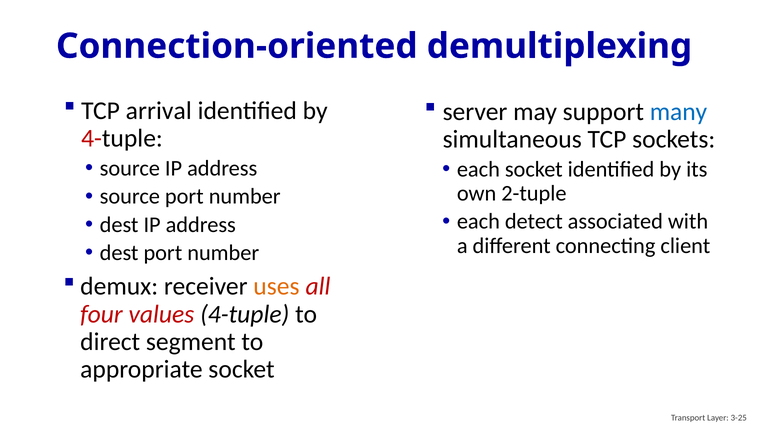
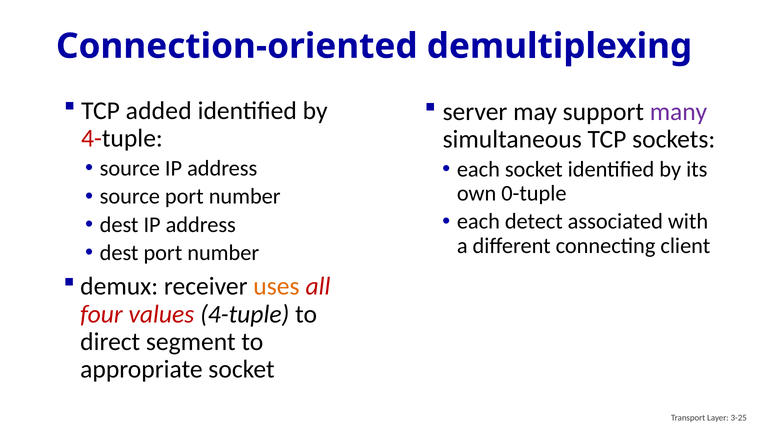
arrival: arrival -> added (159, 111)
many colour: blue -> purple (678, 112)
2-tuple: 2-tuple -> 0-tuple (534, 193)
